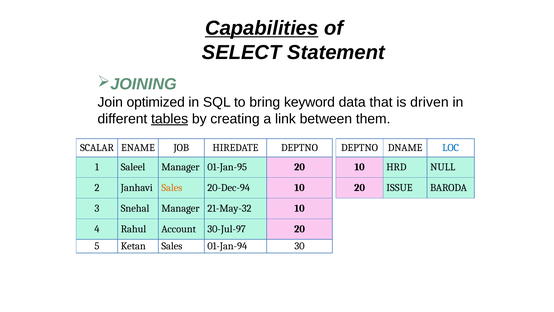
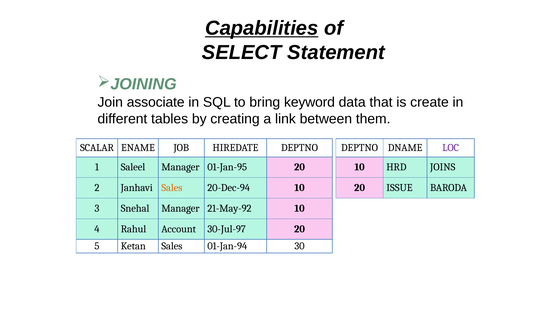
optimized: optimized -> associate (156, 102)
driven: driven -> create (430, 102)
tables underline: present -> none (170, 119)
LOC colour: blue -> purple (451, 148)
NULL: NULL -> JOINS (443, 167)
21-May-32: 21-May-32 -> 21-May-92 (229, 208)
